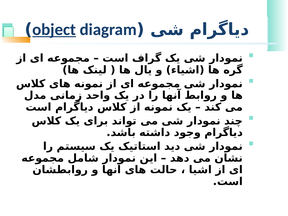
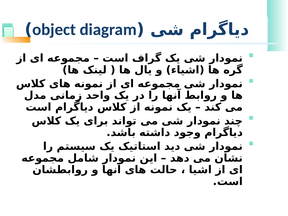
object underline: present -> none (54, 30)
